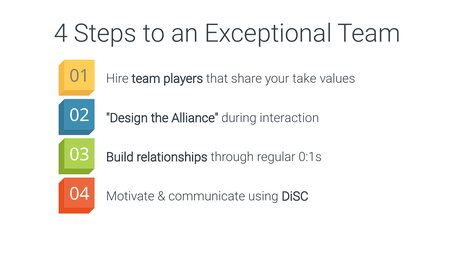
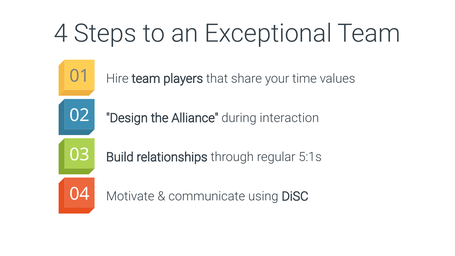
take: take -> time (305, 79)
0:1s: 0:1s -> 5:1s (310, 157)
